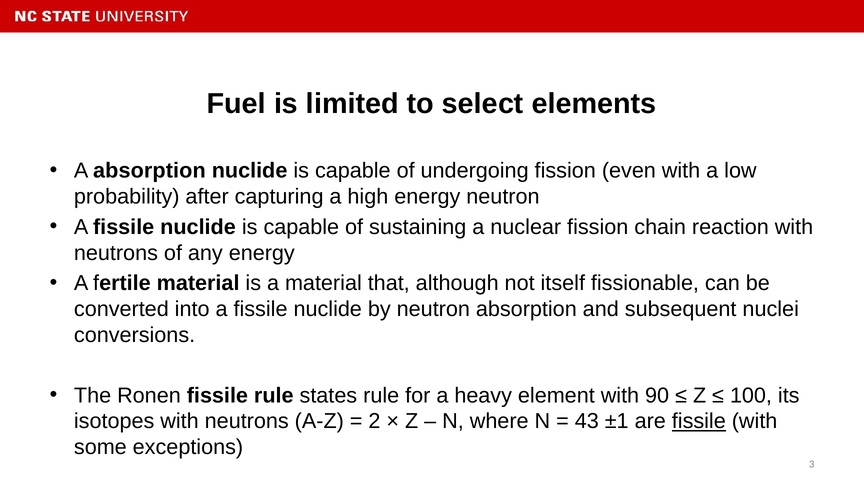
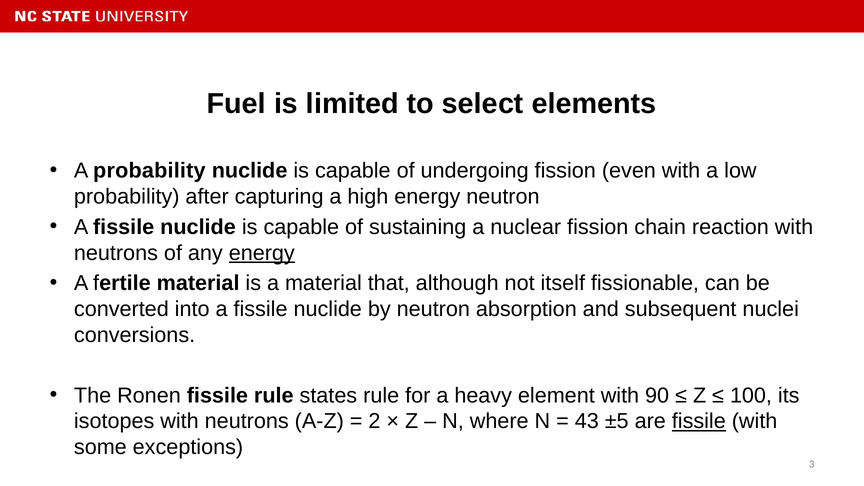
A absorption: absorption -> probability (149, 171)
energy underline: none -> present (262, 253)
±1: ±1 -> ±5 (617, 421)
